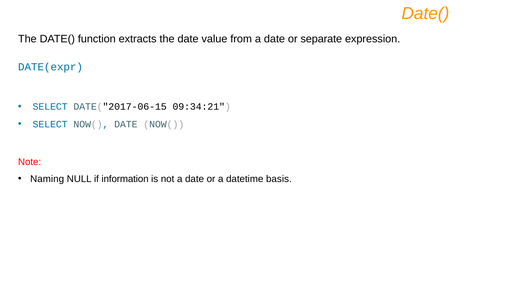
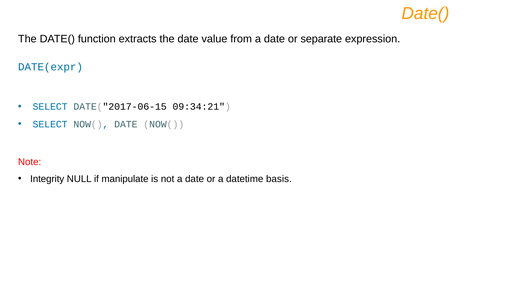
Naming: Naming -> Integrity (47, 179)
information: information -> manipulate (125, 179)
